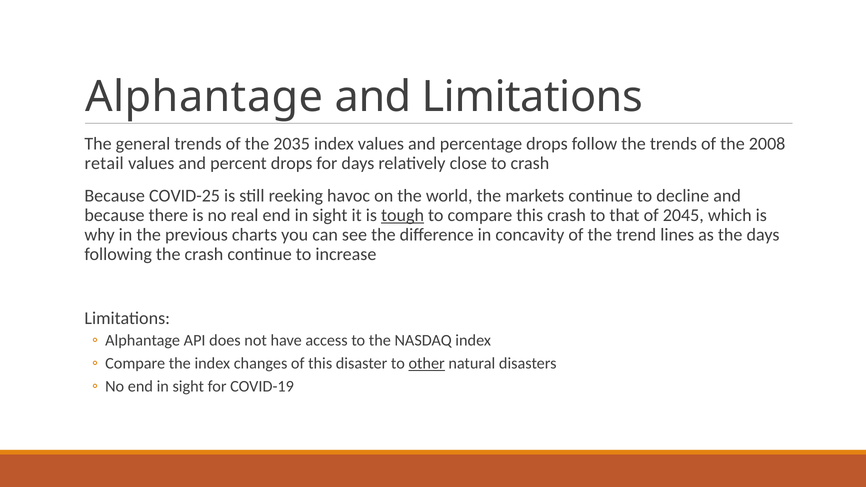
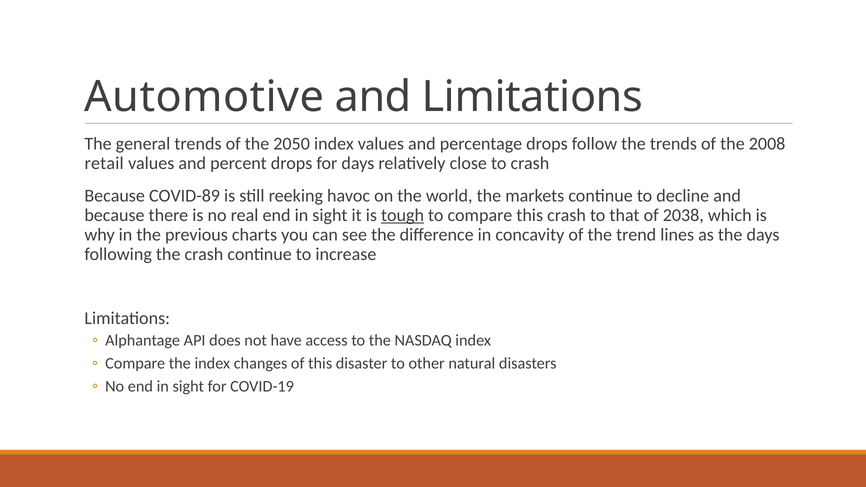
Alphantage: Alphantage -> Automotive (204, 97)
2035: 2035 -> 2050 (292, 144)
COVID-25: COVID-25 -> COVID-89 (185, 196)
2045: 2045 -> 2038 (683, 215)
other underline: present -> none (427, 364)
